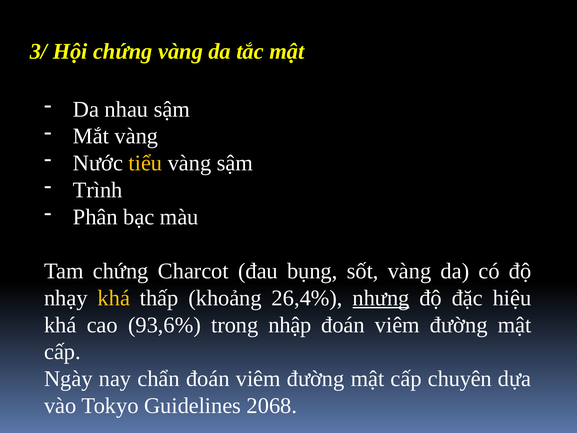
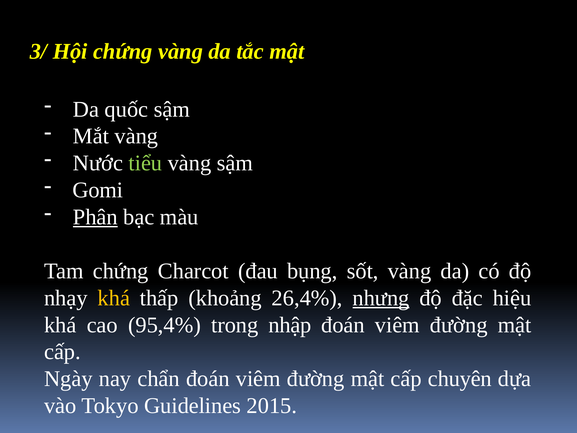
nhau: nhau -> quốc (126, 109)
tiểu colour: yellow -> light green (145, 163)
Trình: Trình -> Gomi (98, 190)
Phân underline: none -> present (95, 217)
93,6%: 93,6% -> 95,4% (164, 325)
2068: 2068 -> 2015 (272, 406)
